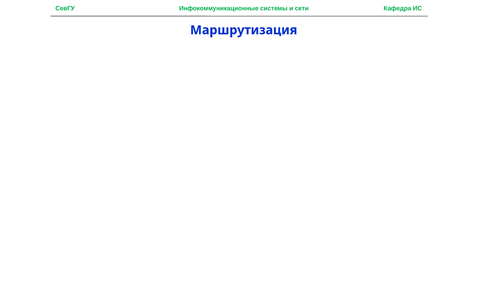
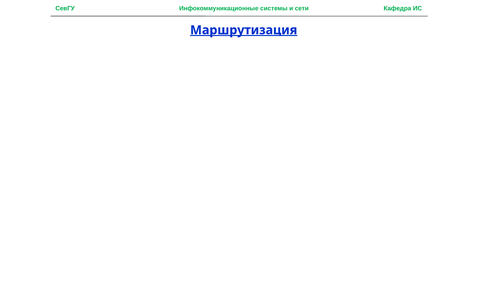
Маршрутизация underline: none -> present (244, 30)
